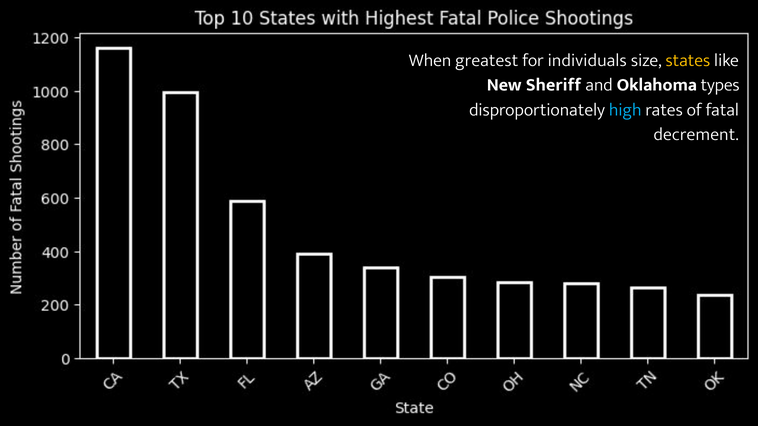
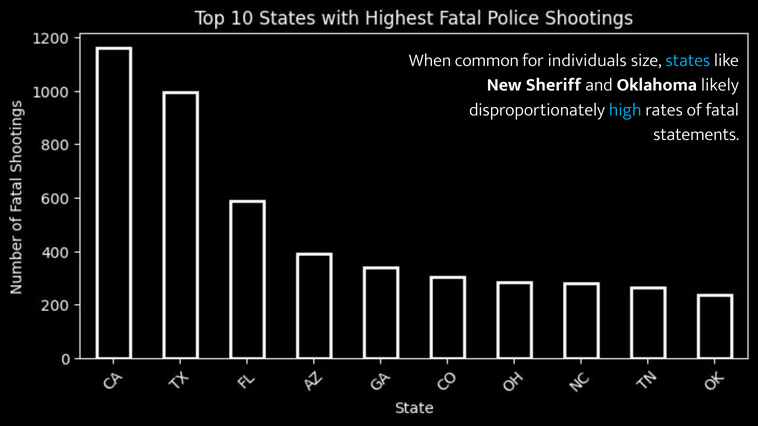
greatest: greatest -> common (487, 60)
states colour: yellow -> light blue (688, 60)
types: types -> likely (720, 85)
decrement: decrement -> statements (696, 134)
